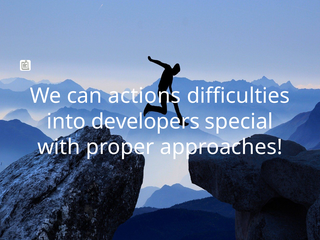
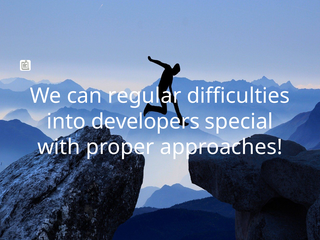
actions: actions -> regular (144, 96)
